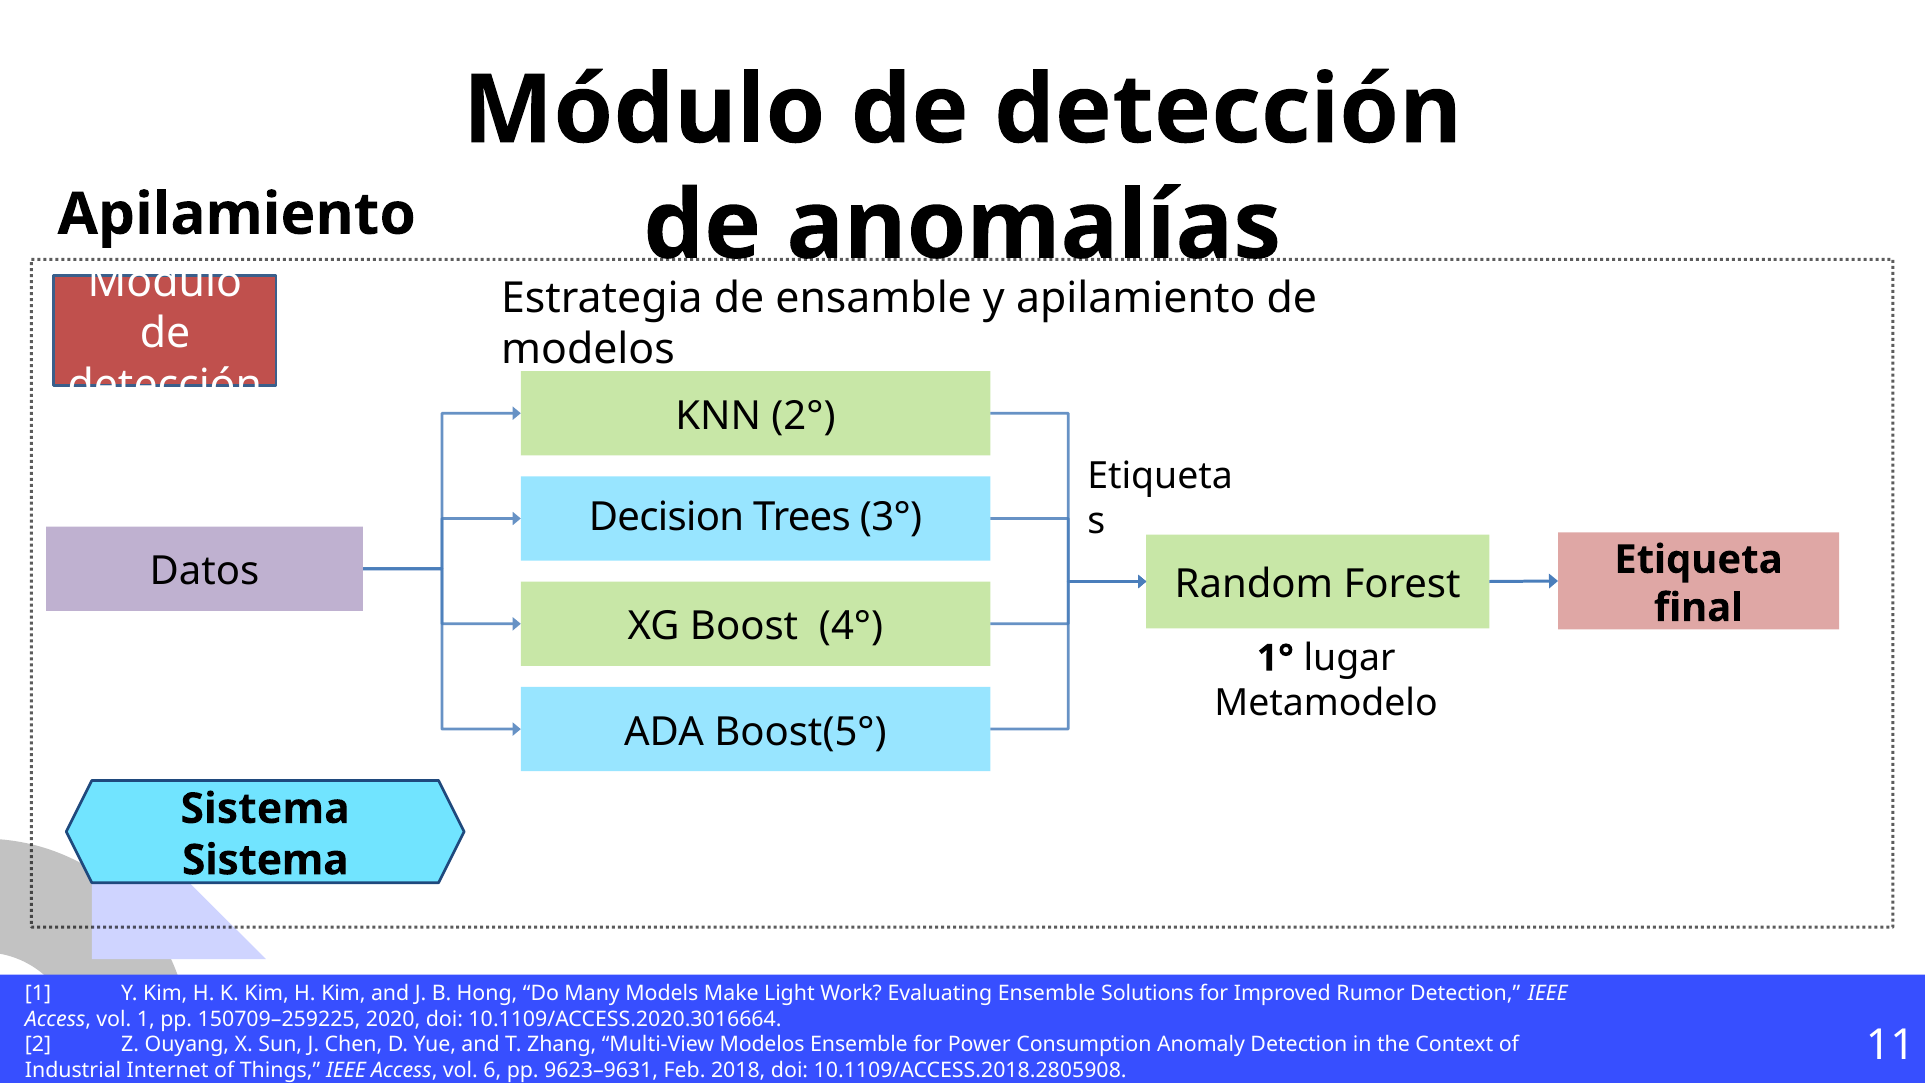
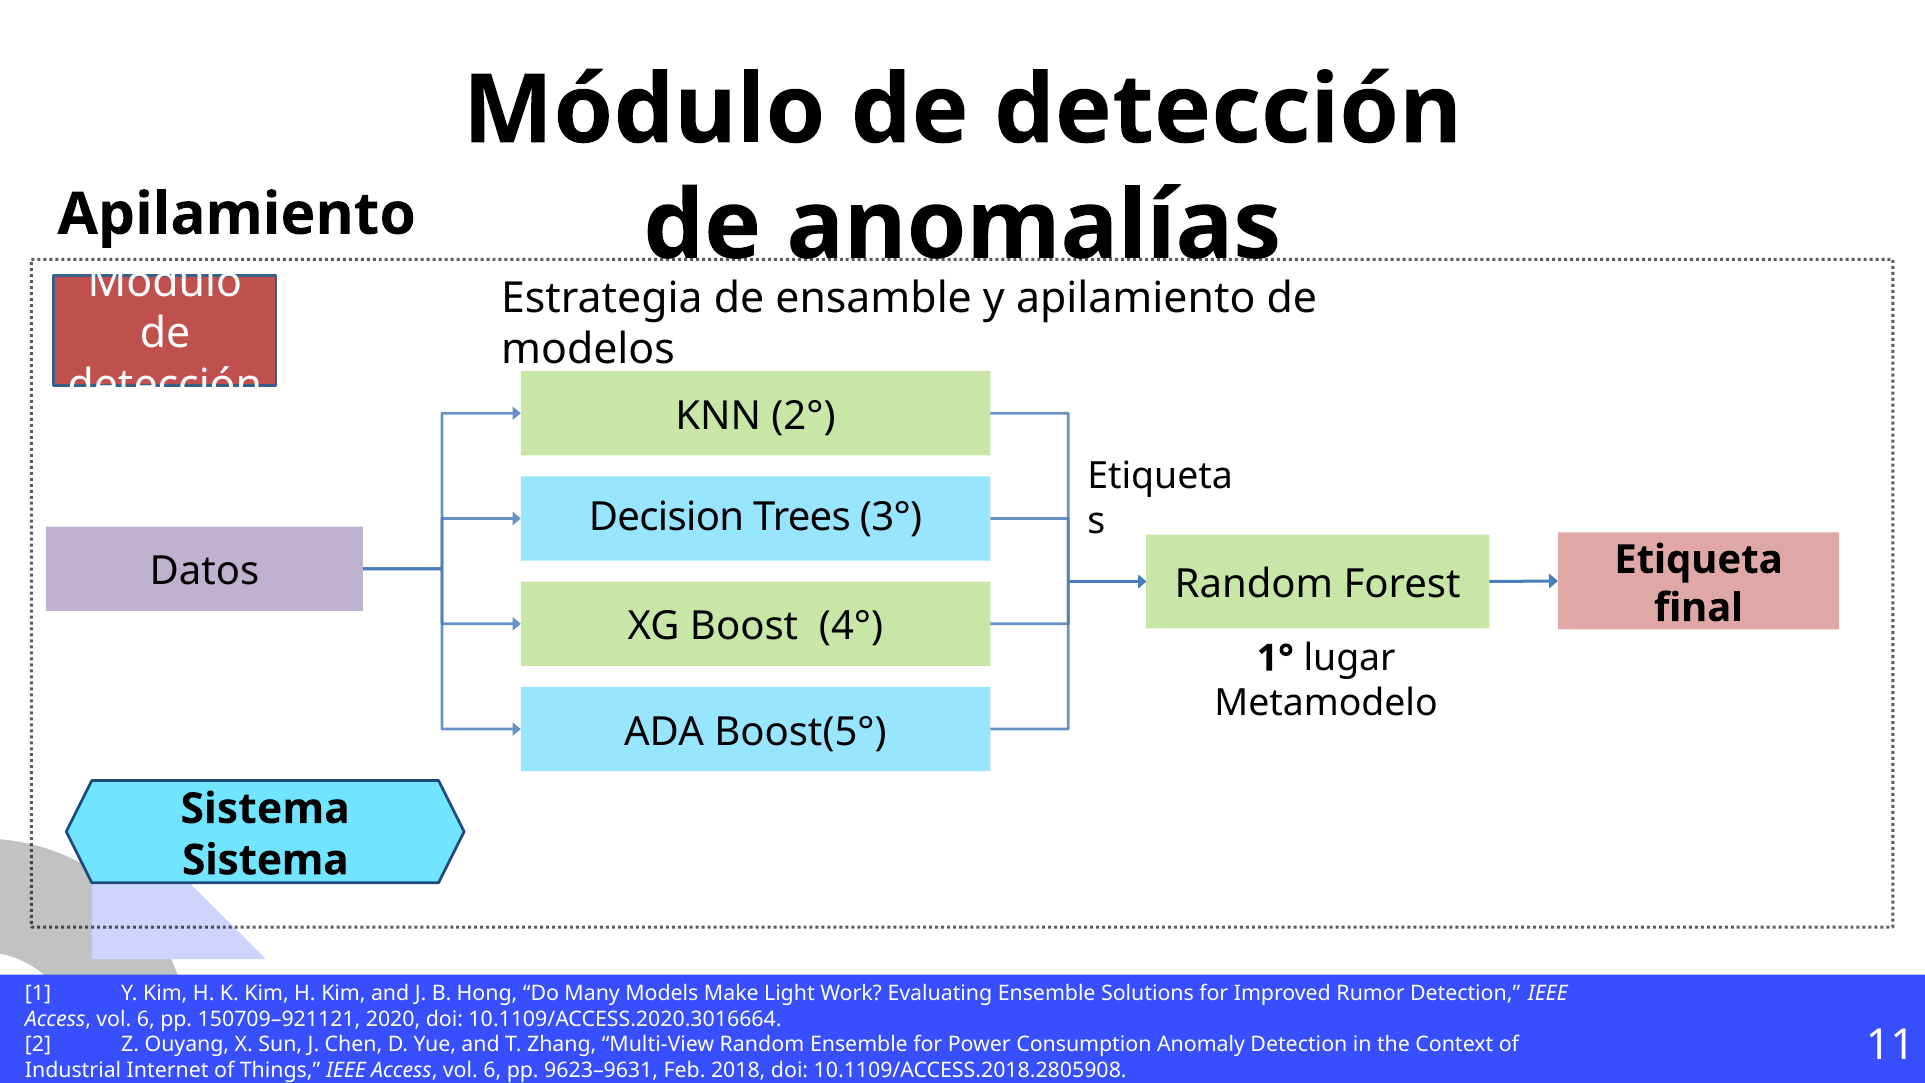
1: 1 -> 6 (146, 1019)
150709–259225: 150709–259225 -> 150709–921121 (279, 1019)
Multi-View Modelos: Modelos -> Random (762, 1045)
